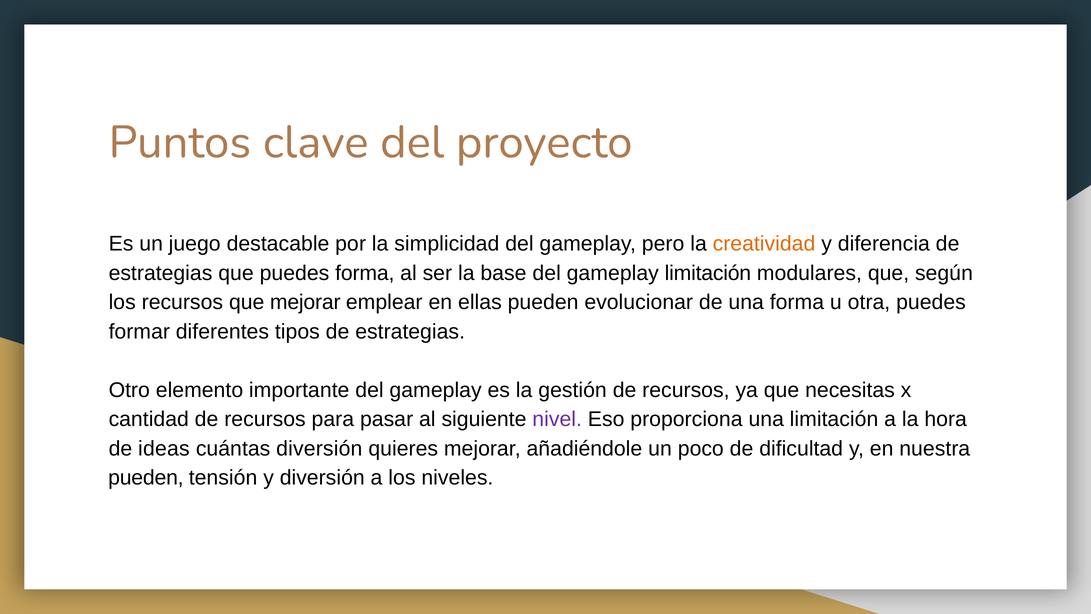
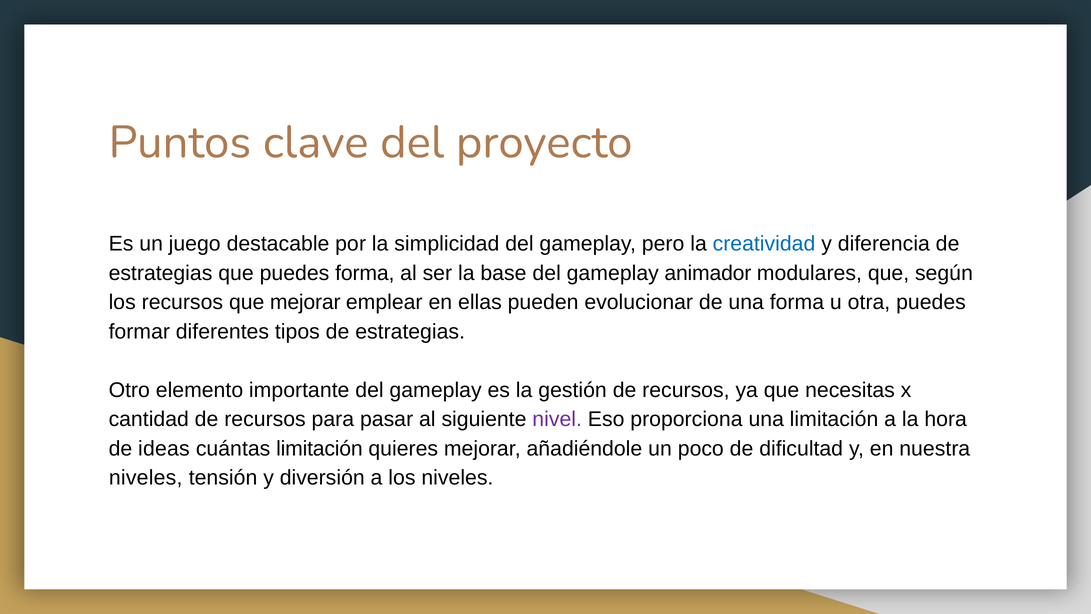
creatividad colour: orange -> blue (764, 244)
gameplay limitación: limitación -> animador (708, 273)
cuántas diversión: diversión -> limitación (319, 448)
pueden: pueden -> niveles (146, 478)
